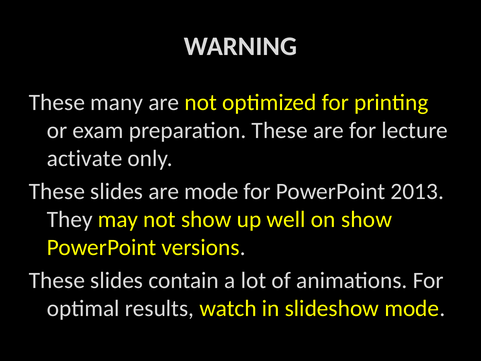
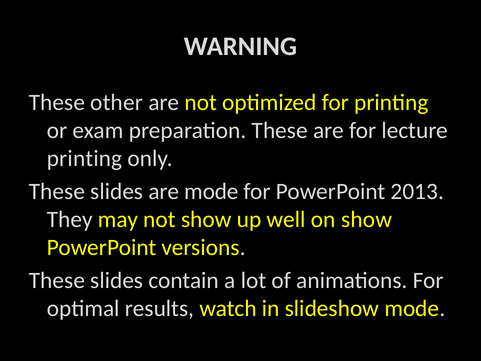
many: many -> other (117, 102)
activate: activate -> printing (85, 158)
